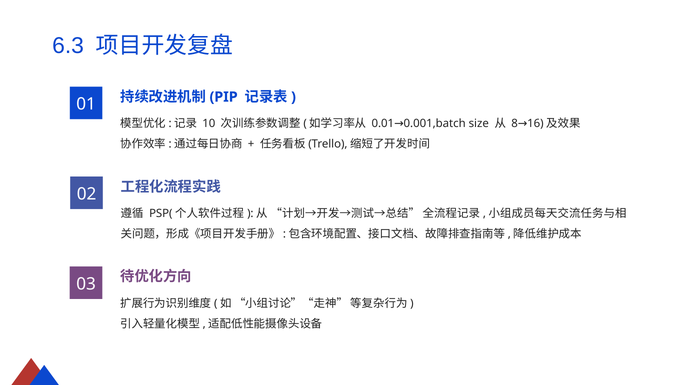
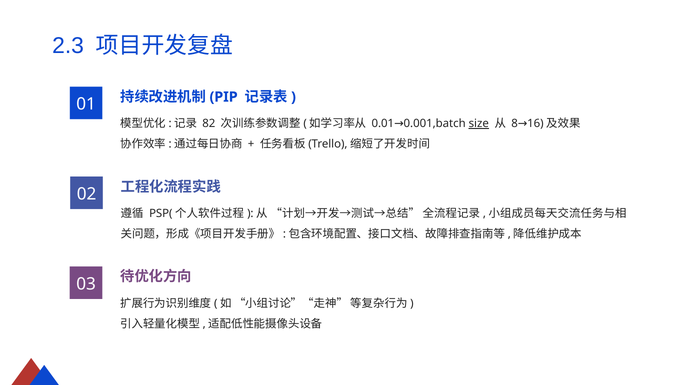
6.3: 6.3 -> 2.3 (68, 46)
10: 10 -> 82 (209, 124)
size underline: none -> present (479, 124)
